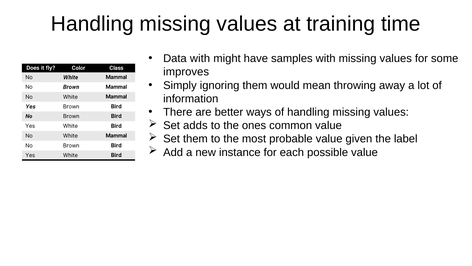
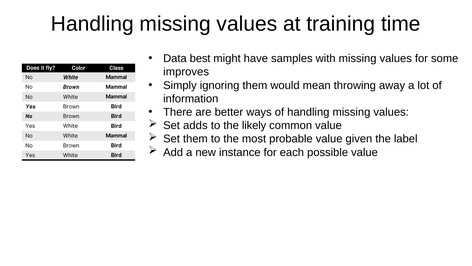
Data with: with -> best (200, 58)
ones: ones -> likely (254, 125)
